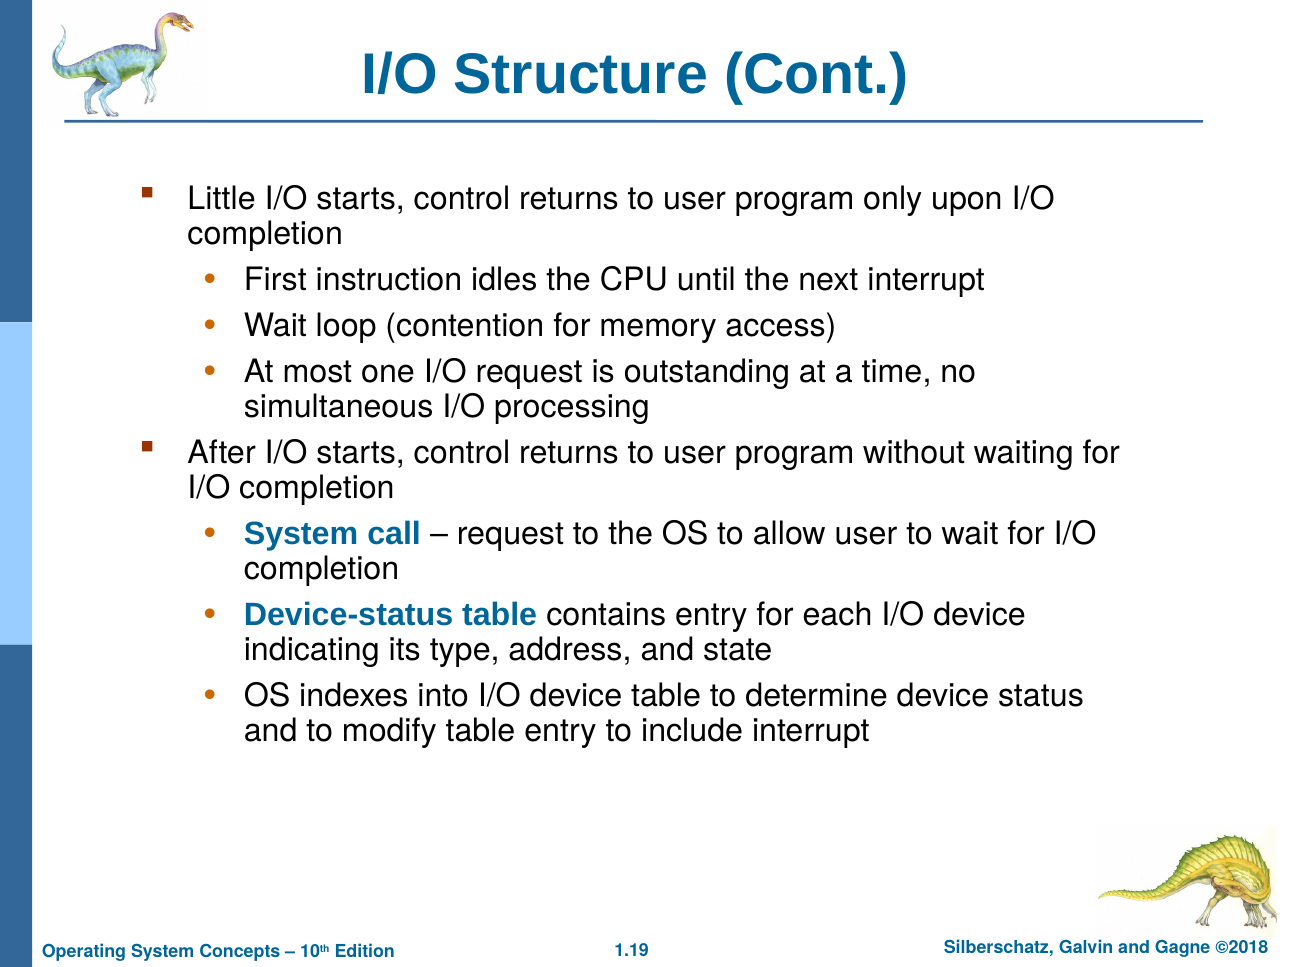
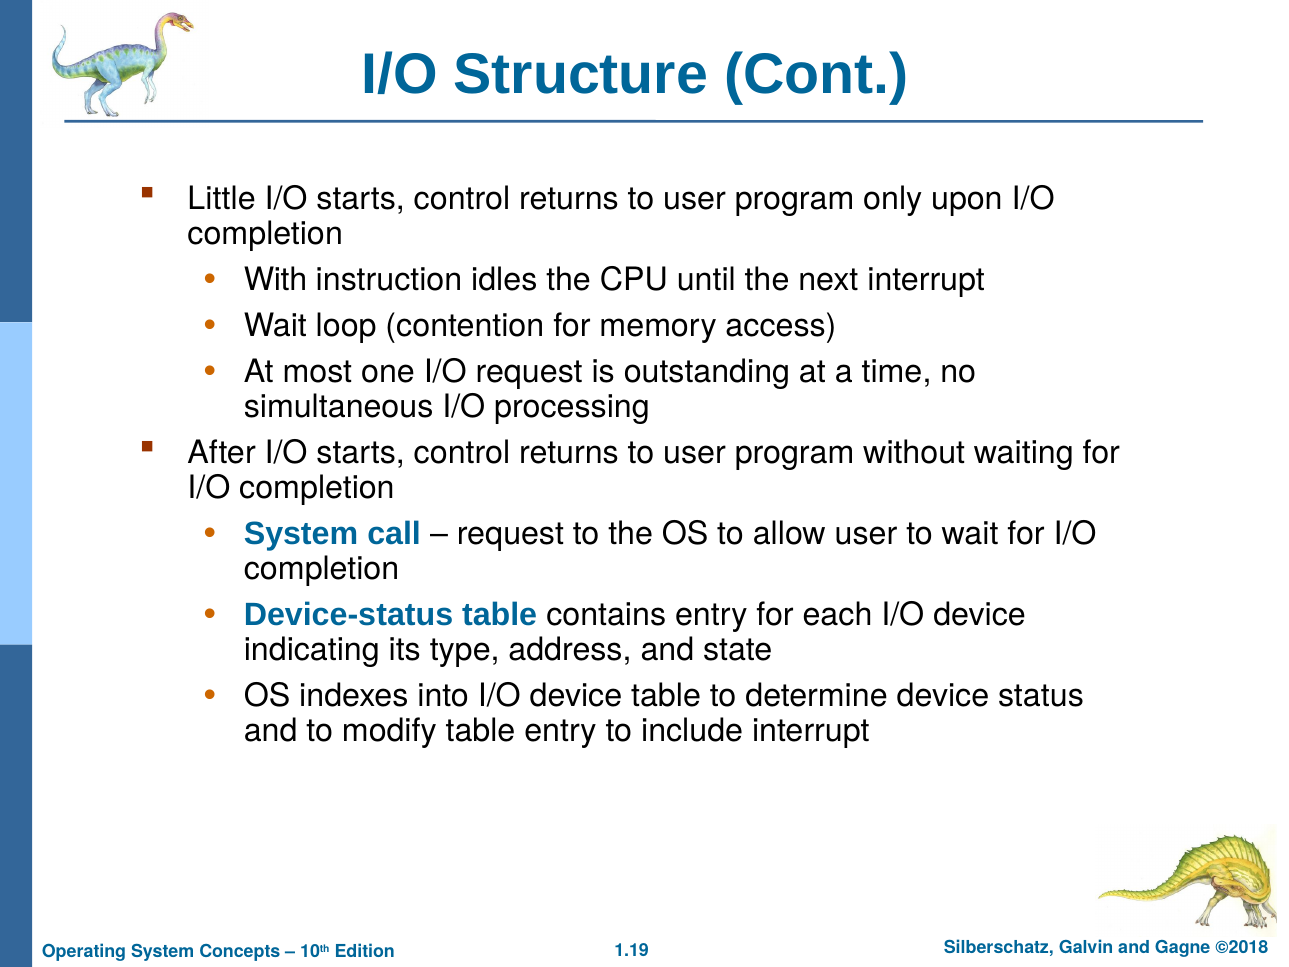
First: First -> With (276, 280)
